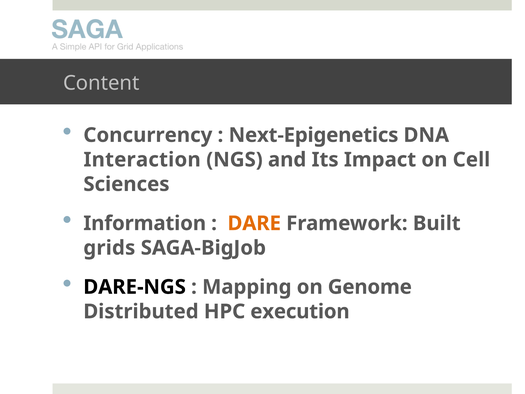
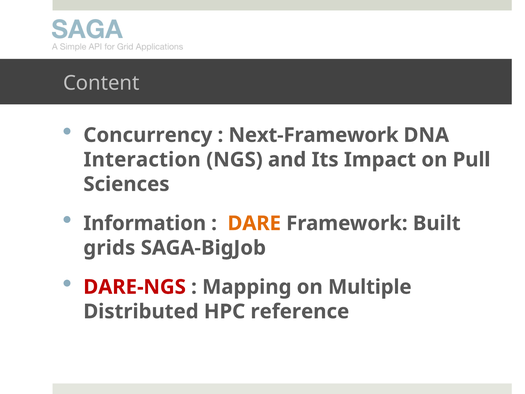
Next-Epigenetics: Next-Epigenetics -> Next-Framework (314, 135)
Cell: Cell -> Pull (472, 160)
DARE-NGS colour: black -> red (135, 287)
Genome: Genome -> Multiple (370, 287)
execution: execution -> reference (300, 311)
